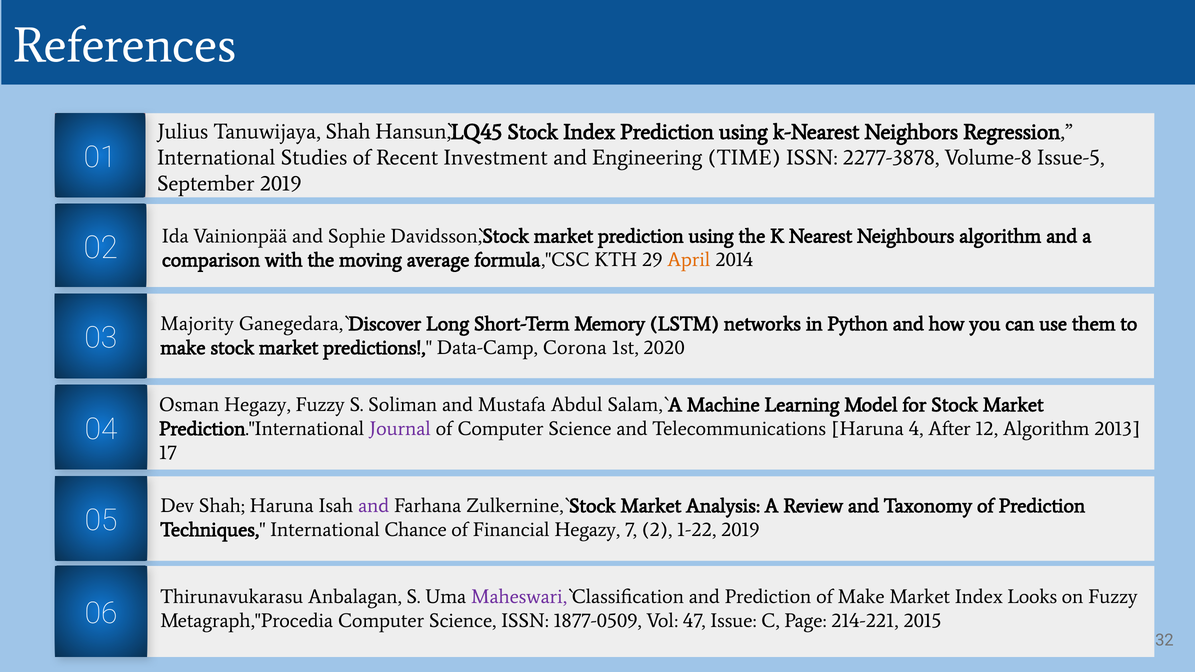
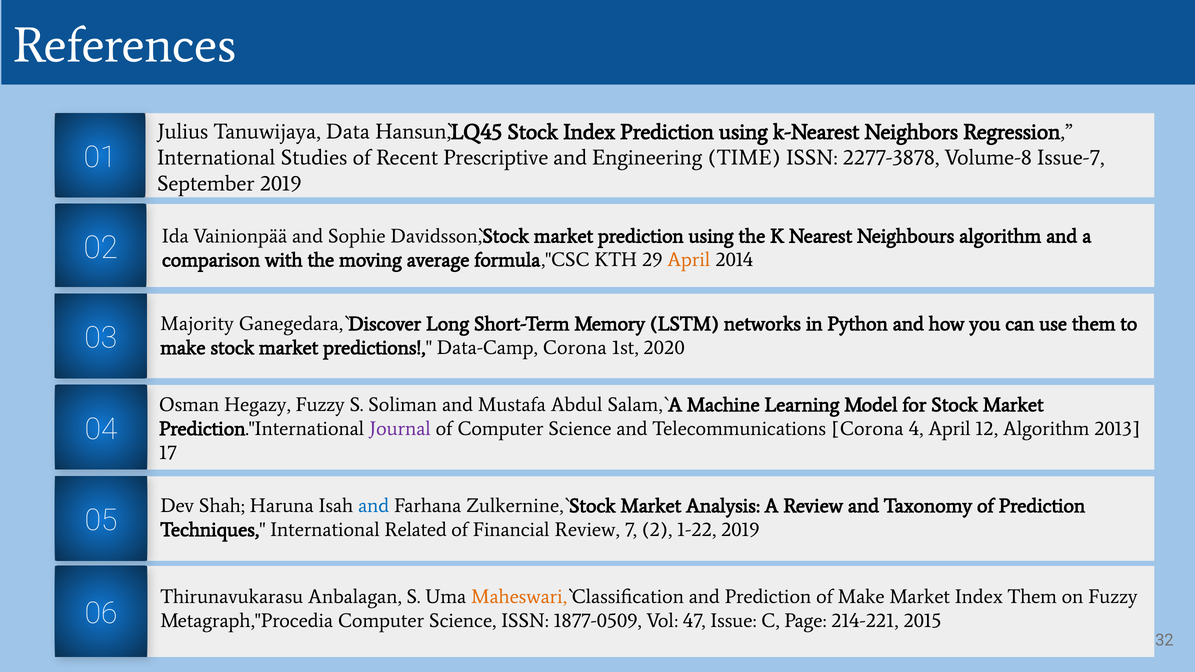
Tanuwijaya Shah: Shah -> Data (348, 132)
Investment: Investment -> Prescriptive (496, 158)
Issue-5: Issue-5 -> Issue-7 (1071, 158)
Telecommunications Haruna: Haruna -> Corona (867, 429)
4 After: After -> April (950, 429)
and colour: purple -> blue (374, 506)
Chance: Chance -> Related (416, 530)
Financial Hegazy: Hegazy -> Review (587, 530)
Maheswari colour: purple -> orange (519, 597)
Index Looks: Looks -> Them (1032, 597)
